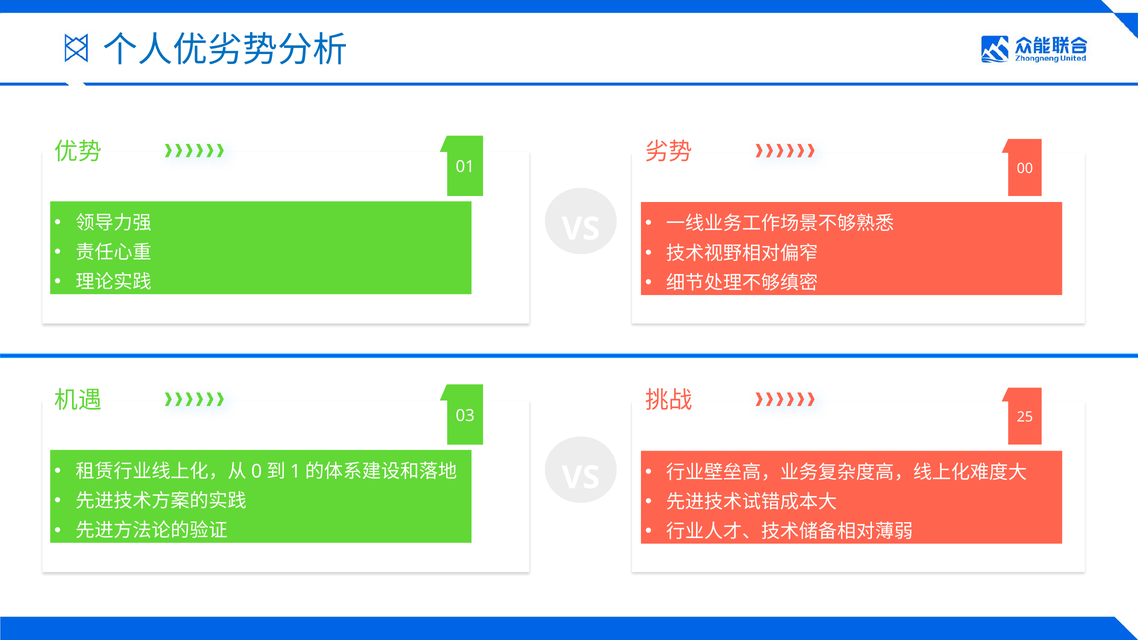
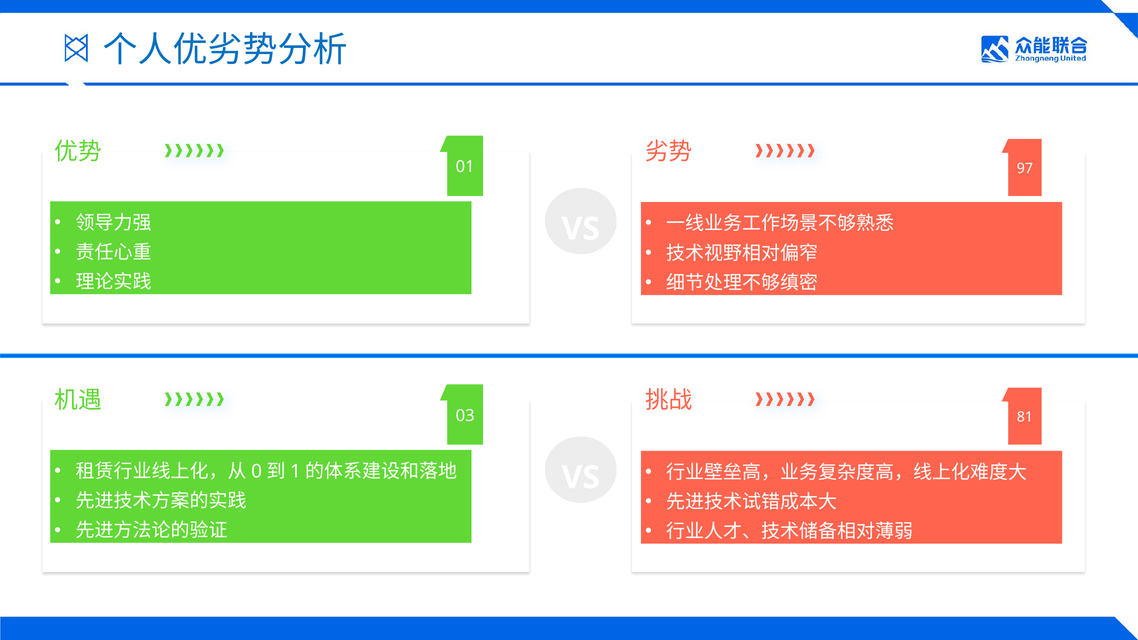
00: 00 -> 97 (1025, 168)
25: 25 -> 81 (1025, 417)
